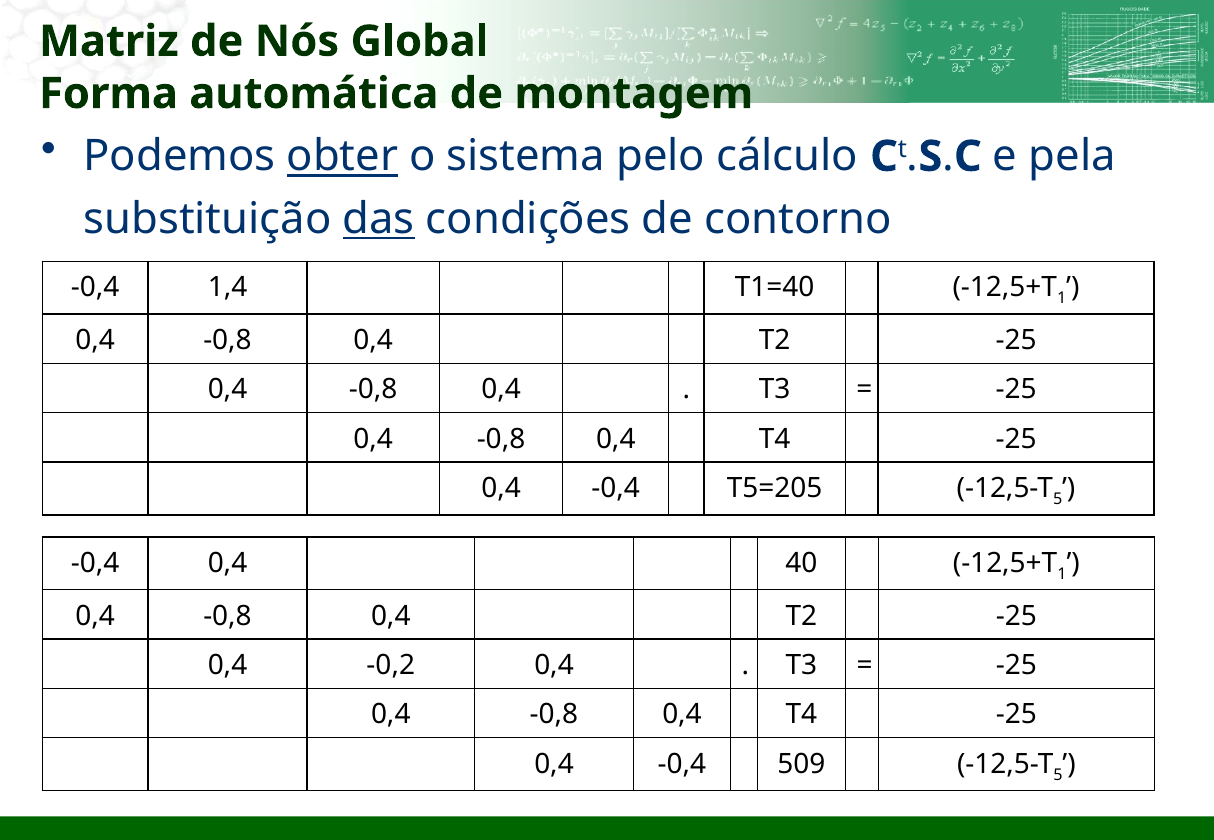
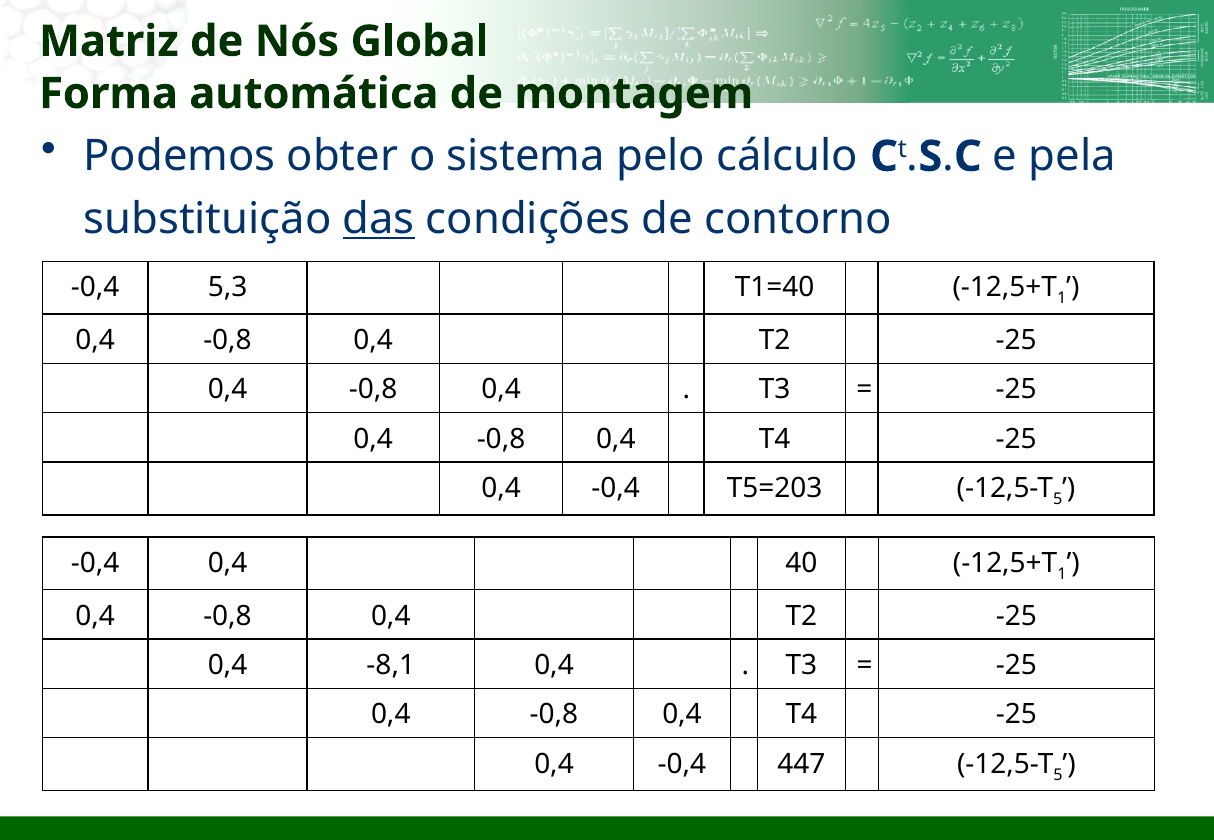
obter underline: present -> none (342, 157)
1,4: 1,4 -> 5,3 (228, 288)
T5=205: T5=205 -> T5=203 (775, 489)
-0,2: -0,2 -> -8,1 (391, 666)
509: 509 -> 447 (801, 764)
